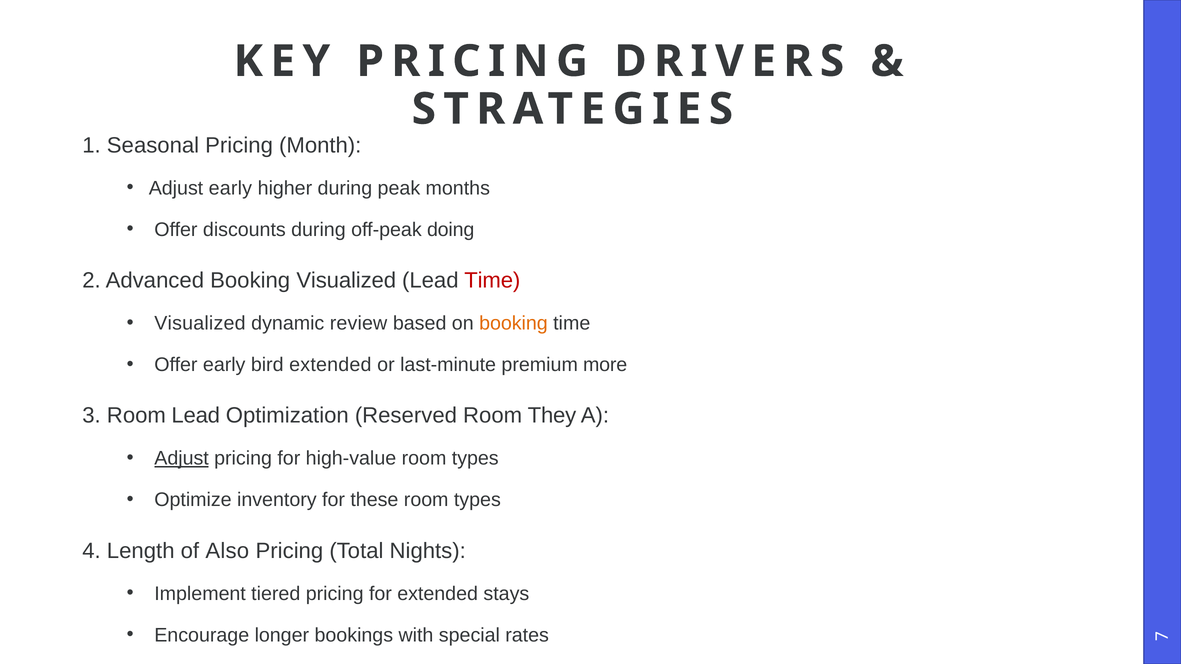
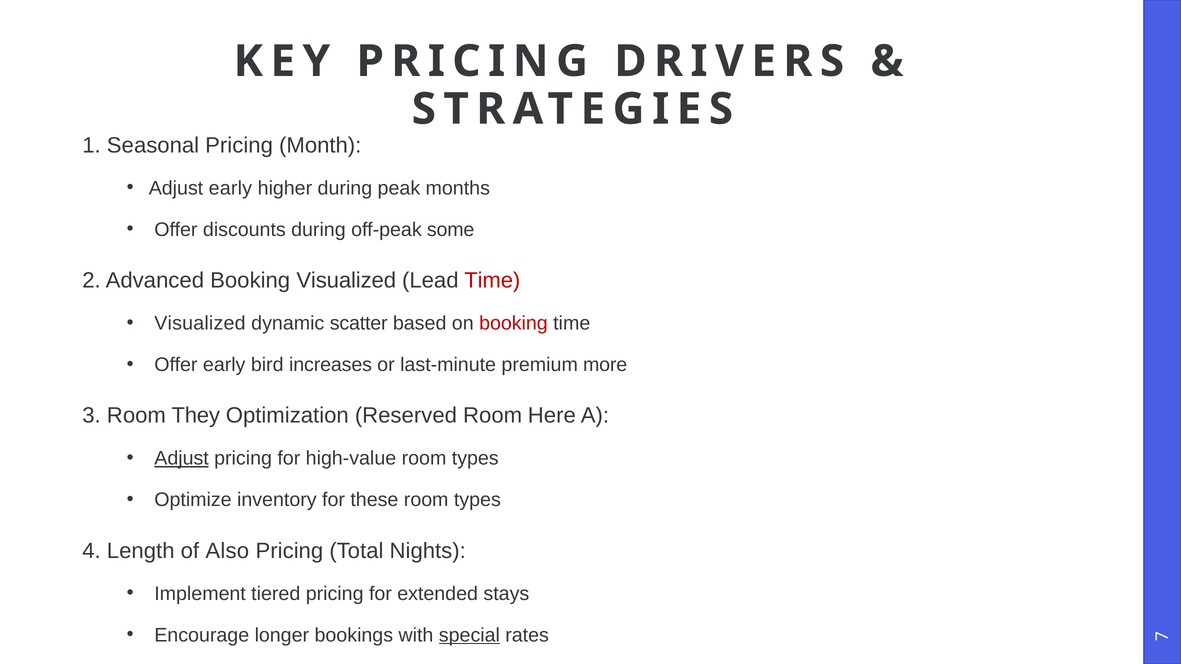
doing: doing -> some (451, 230)
review: review -> scatter (359, 323)
booking colour: orange -> red (513, 323)
bird extended: extended -> increases (331, 365)
Room Lead: Lead -> They (196, 416)
They: They -> Here (552, 416)
special underline: none -> present (469, 635)
